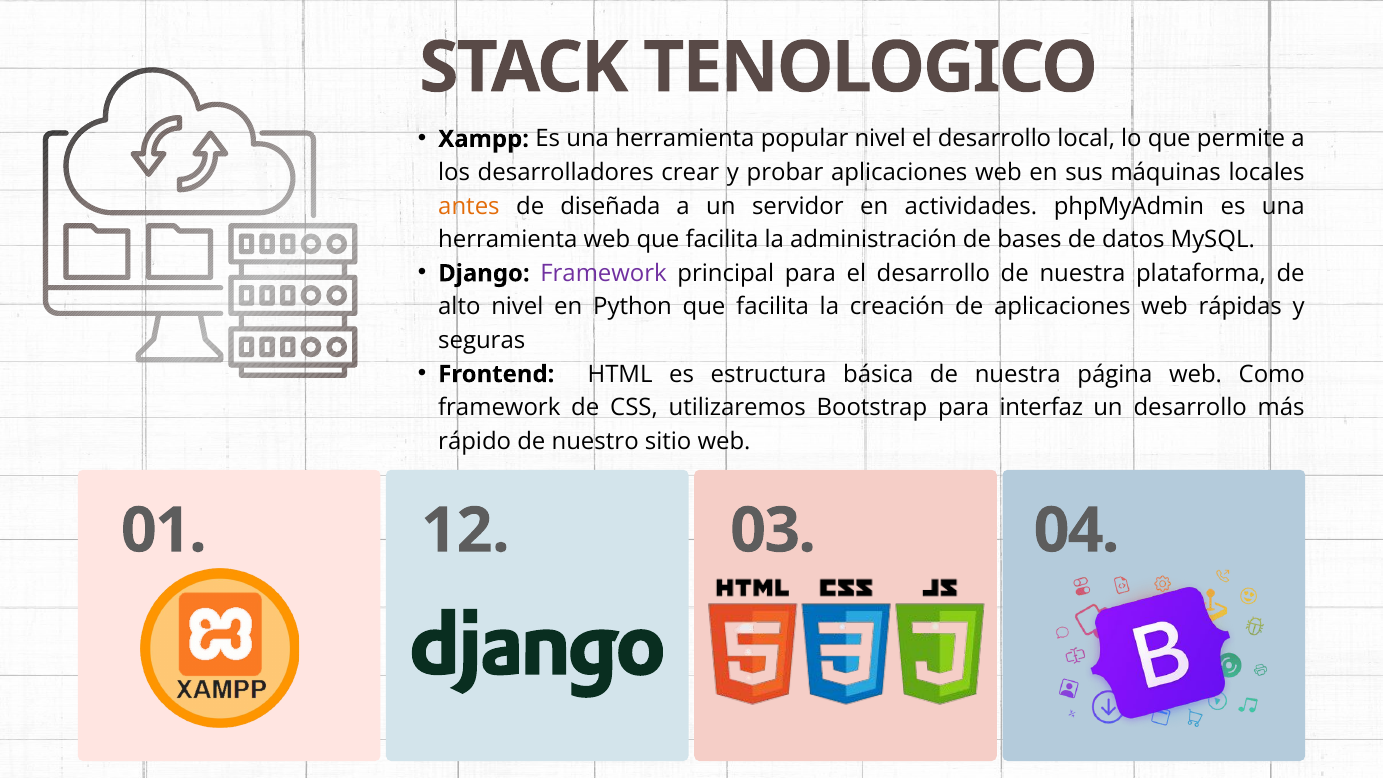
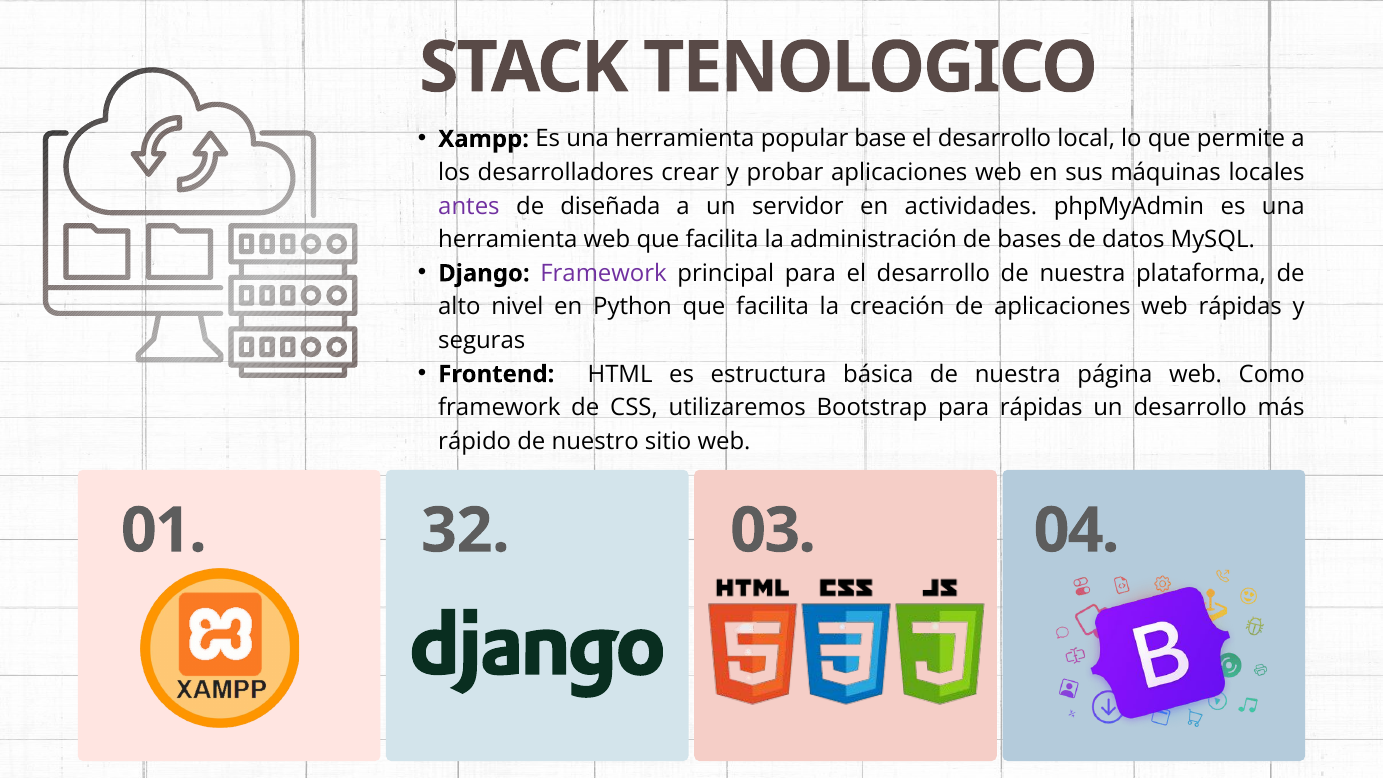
popular nivel: nivel -> base (880, 139)
antes colour: orange -> purple (469, 206)
para interfaz: interfaz -> rápidas (1041, 408)
12: 12 -> 32 (465, 531)
